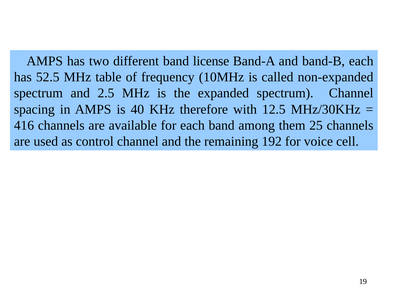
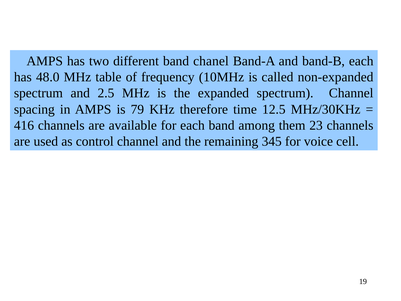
license: license -> chanel (211, 61)
52.5: 52.5 -> 48.0 (48, 77)
40: 40 -> 79 (137, 109)
with: with -> time (245, 109)
25: 25 -> 23 (316, 125)
192: 192 -> 345 (272, 141)
